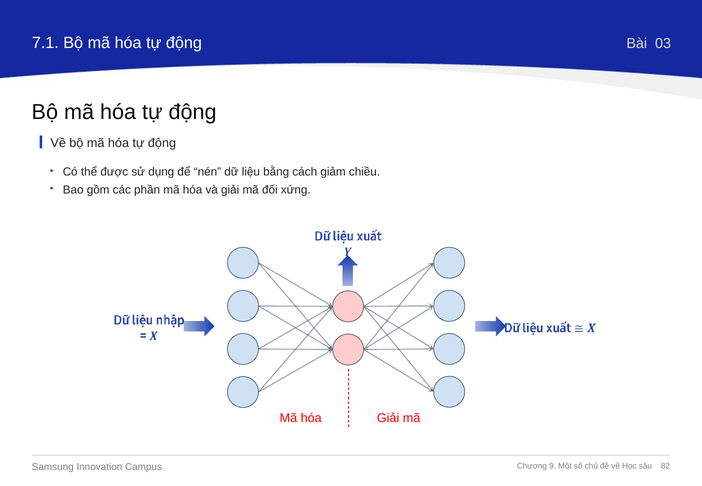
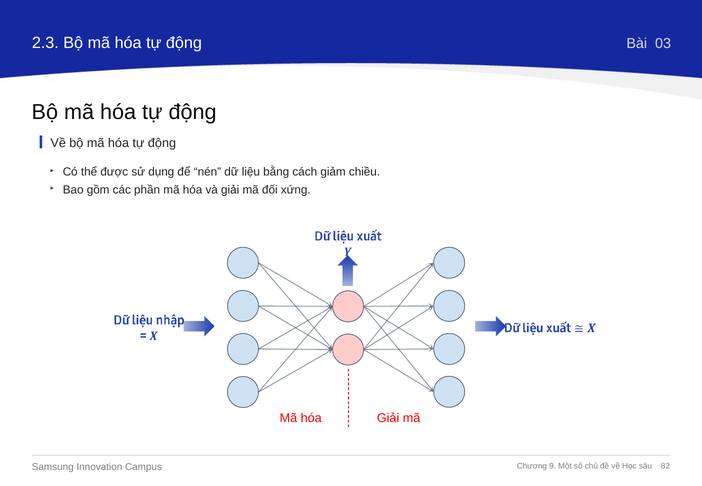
7.1: 7.1 -> 2.3 (45, 43)
